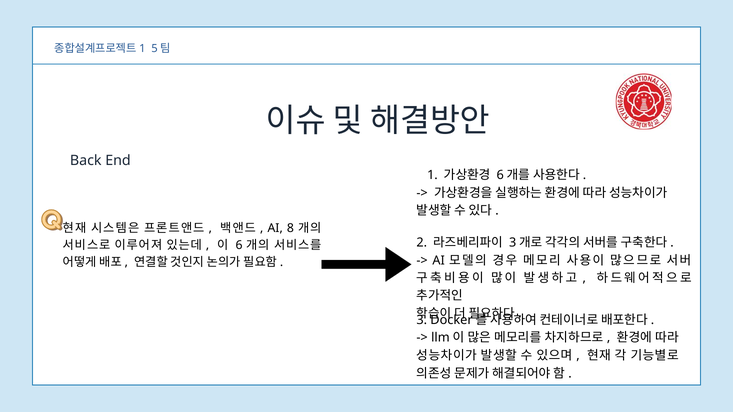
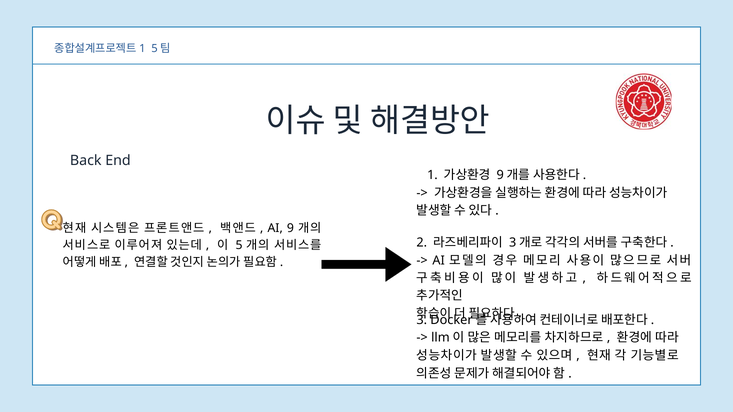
6: 6 -> 9 (500, 175)
AI 8: 8 -> 9 (290, 228)
6: 6 -> 5 (239, 246)
